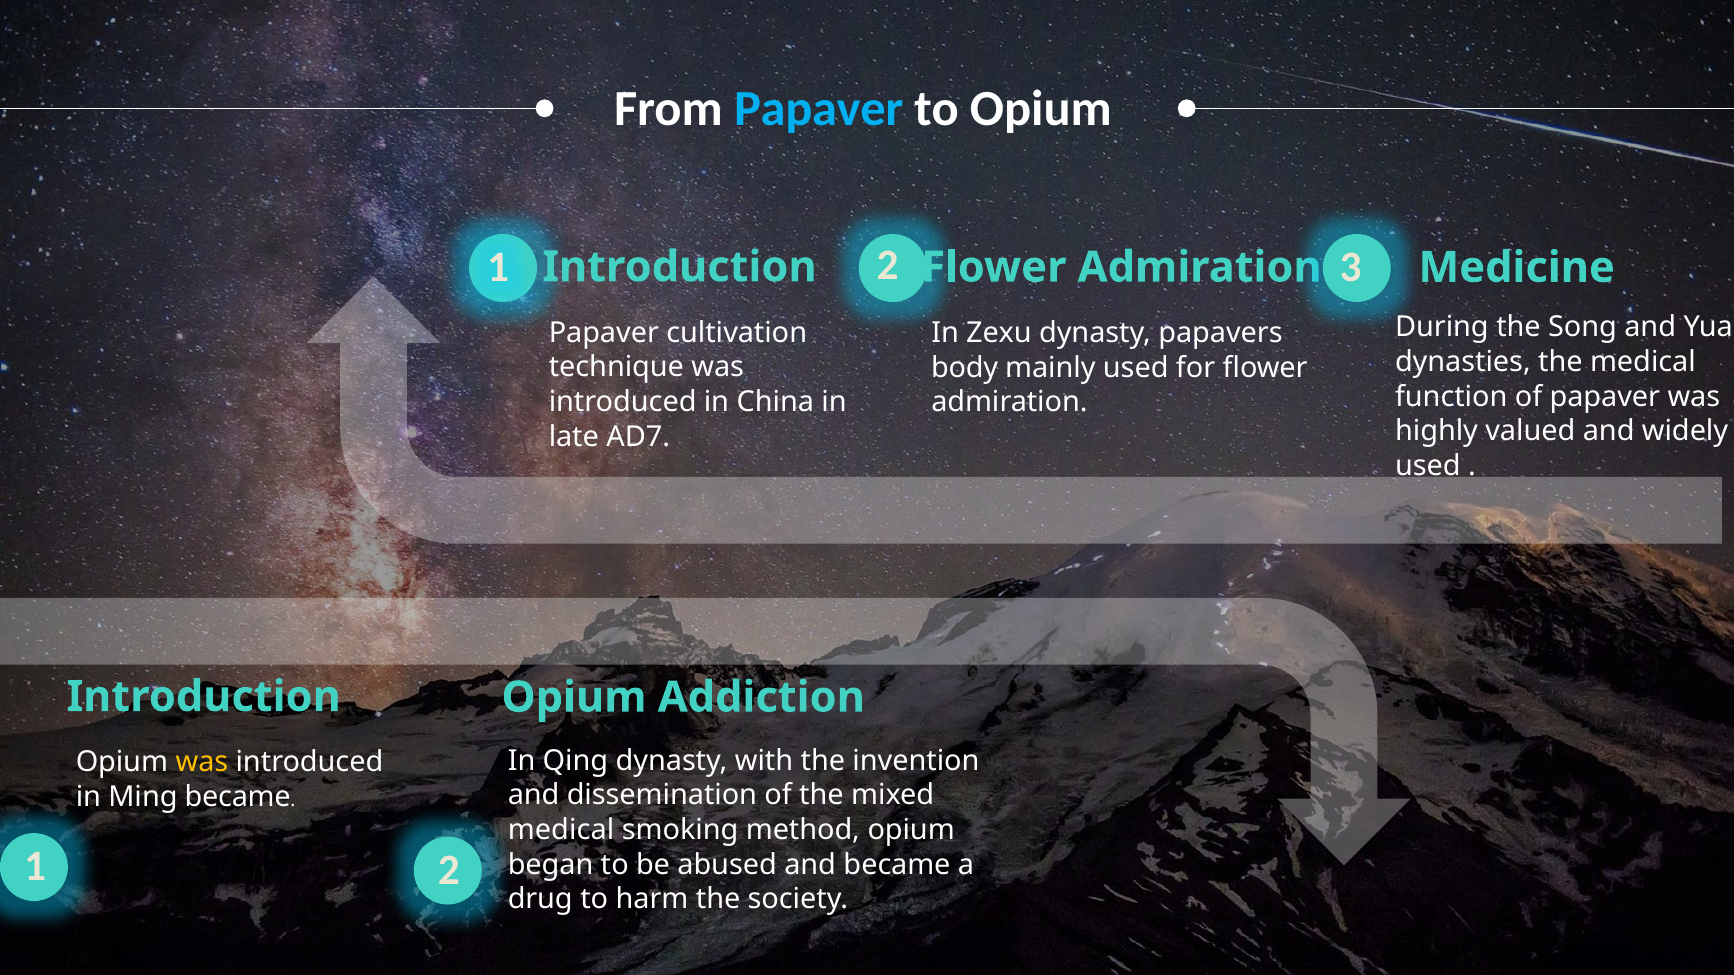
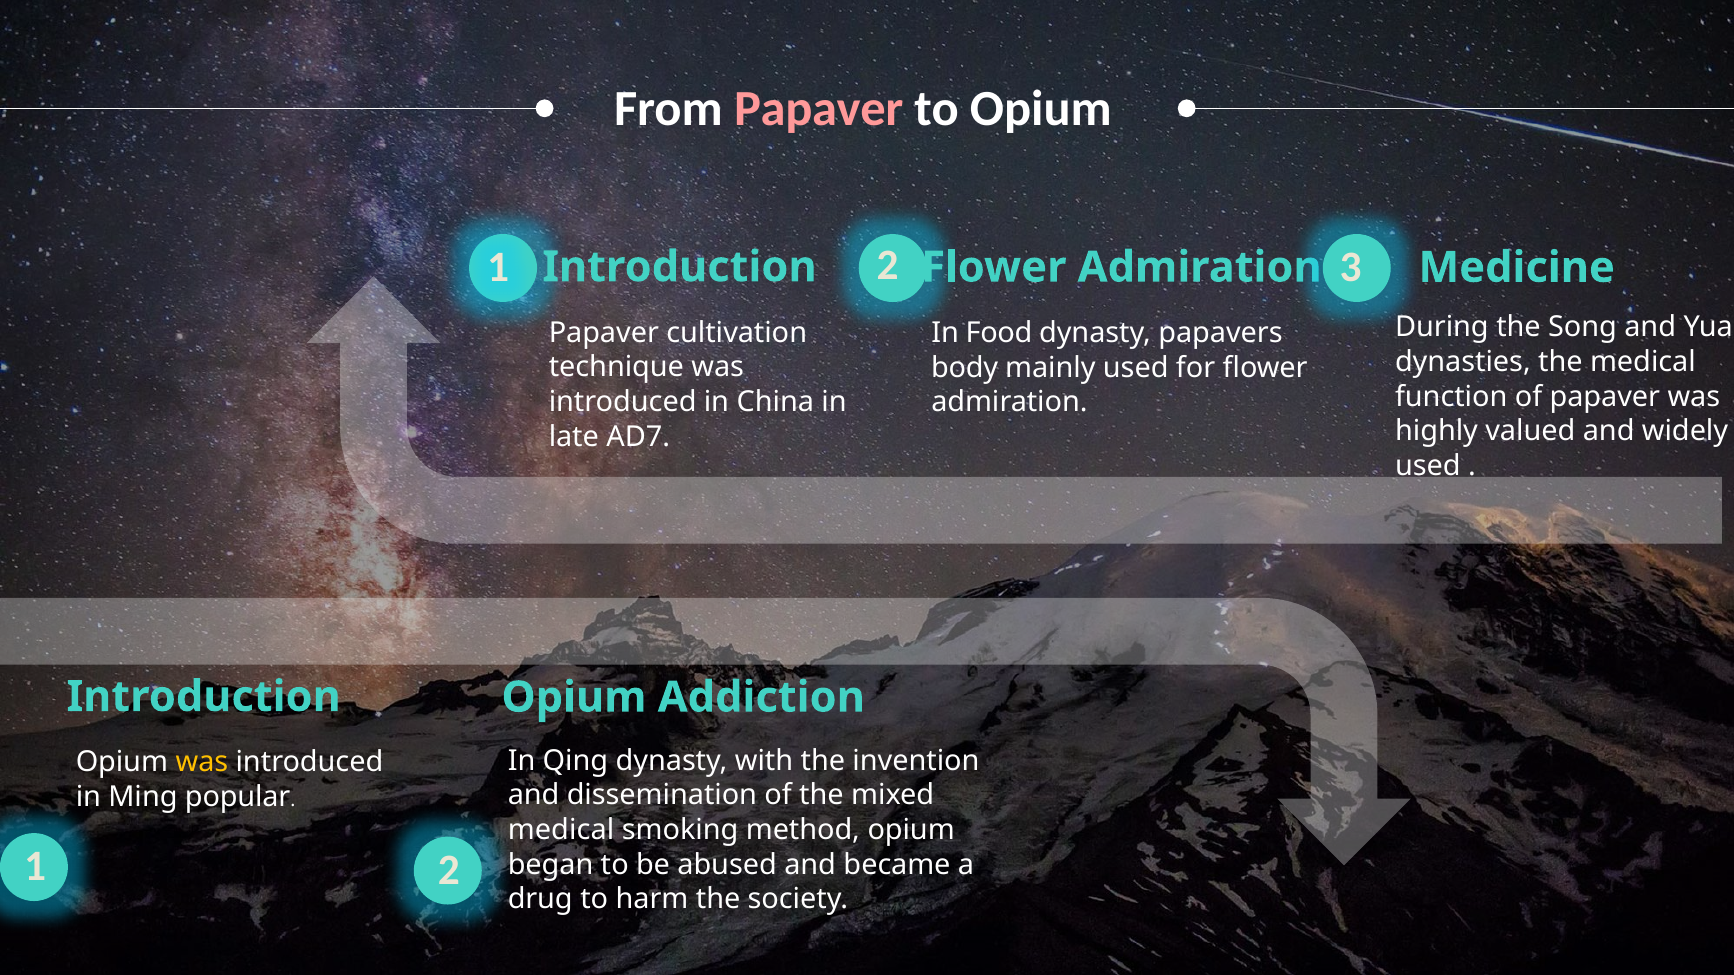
Papaver colour: light blue -> pink (819, 108)
Zexu: Zexu -> Food (999, 333)
Ming became: became -> popular (238, 797)
